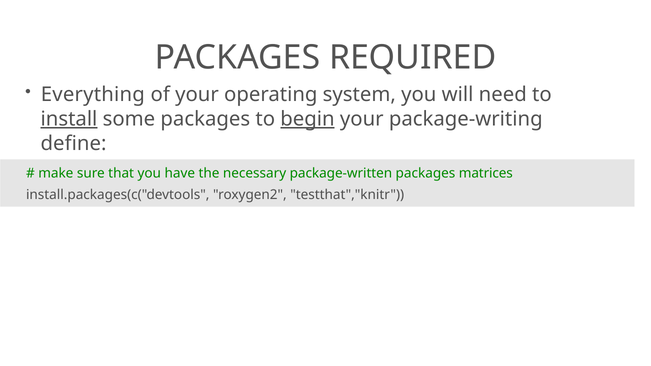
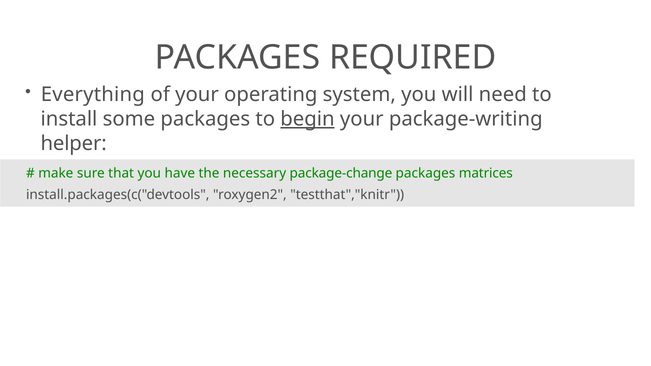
install underline: present -> none (69, 119)
define: define -> helper (74, 144)
package-written: package-written -> package-change (341, 173)
